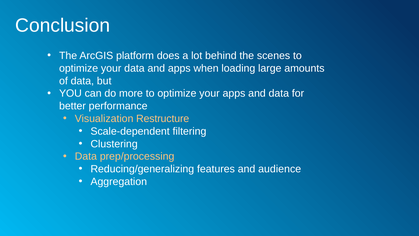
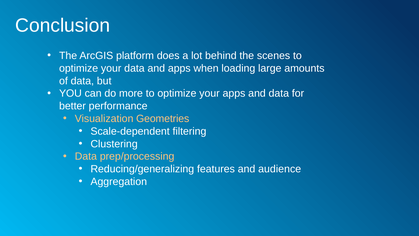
Restructure: Restructure -> Geometries (163, 119)
